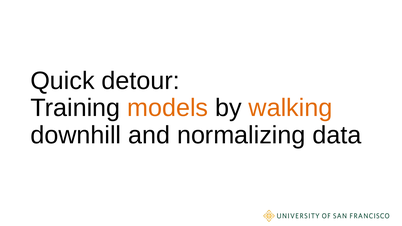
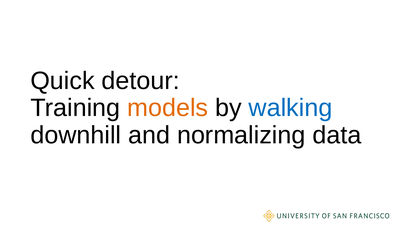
walking colour: orange -> blue (291, 108)
